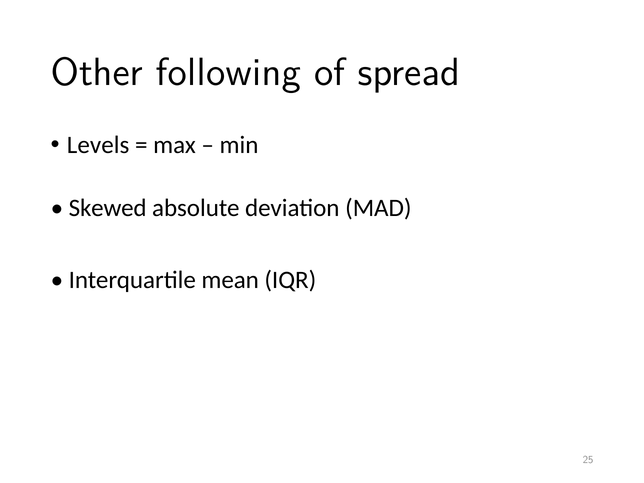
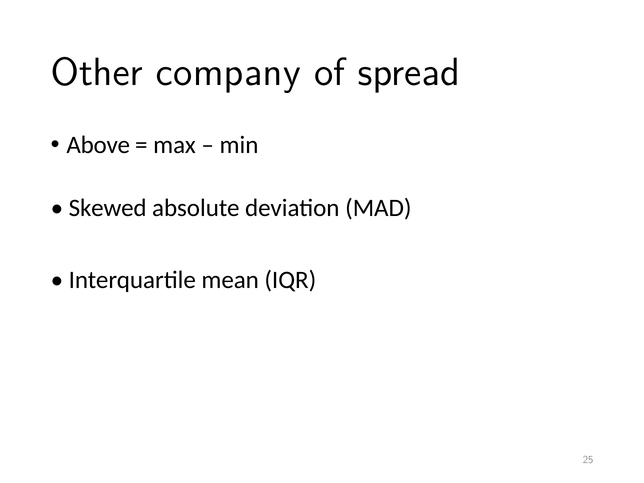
following: following -> company (228, 72)
Levels: Levels -> Above (98, 145)
